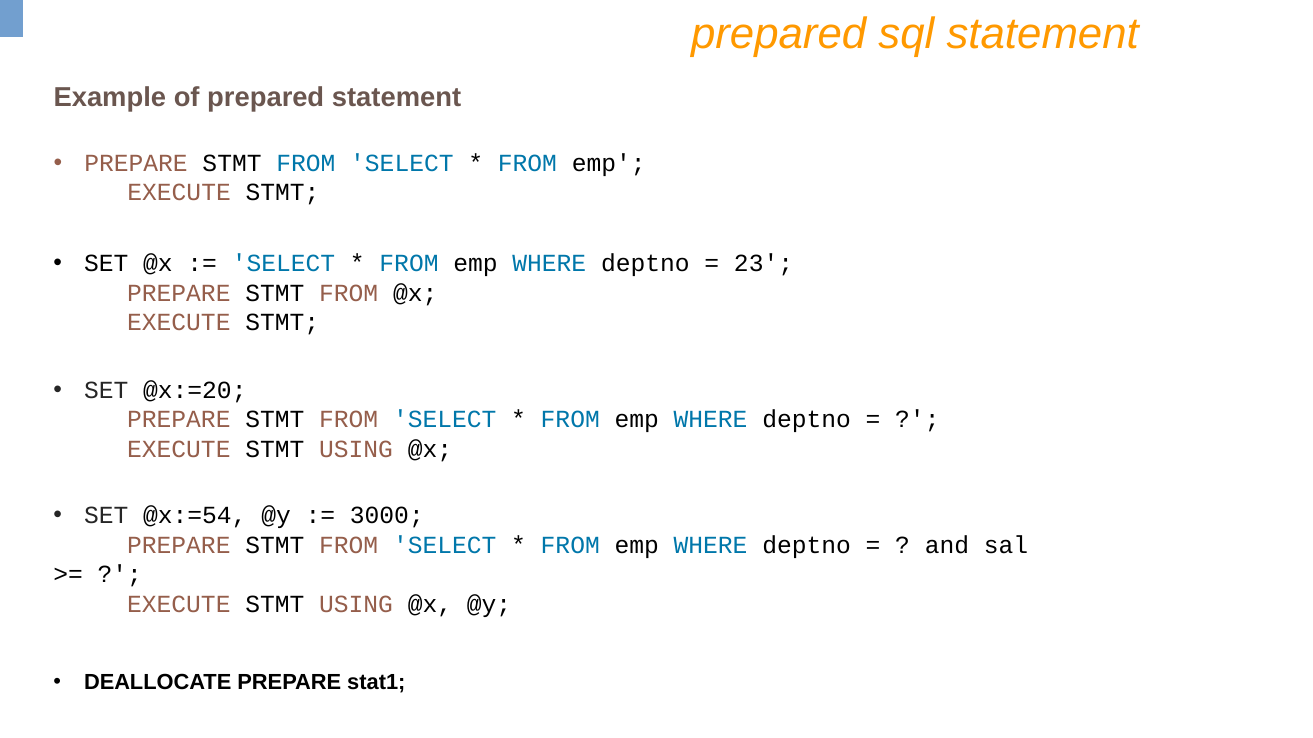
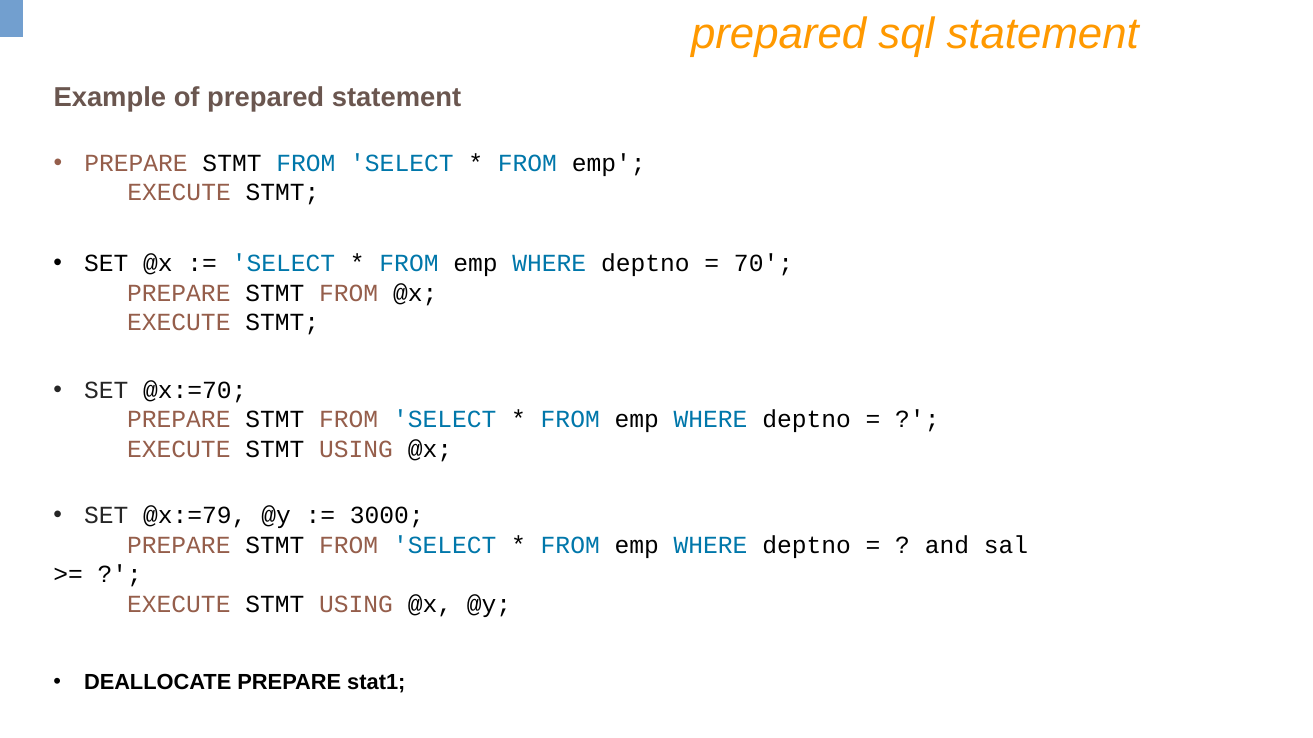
23: 23 -> 70 (764, 264)
@x:=20: @x:=20 -> @x:=70 (195, 391)
@x:=54: @x:=54 -> @x:=79 (195, 516)
